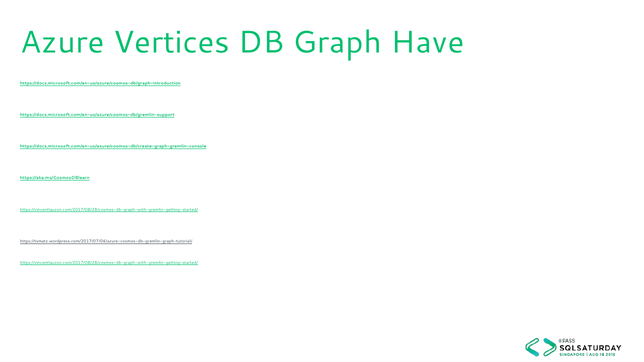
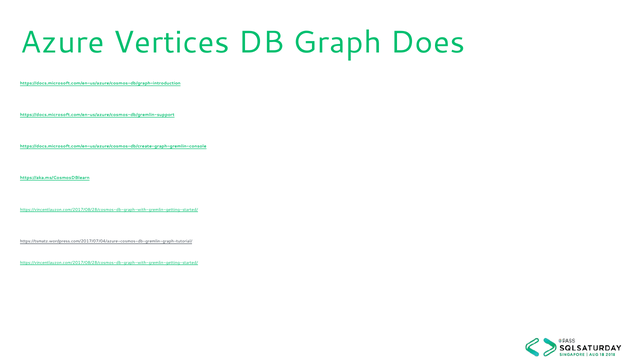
Have: Have -> Does (428, 42)
